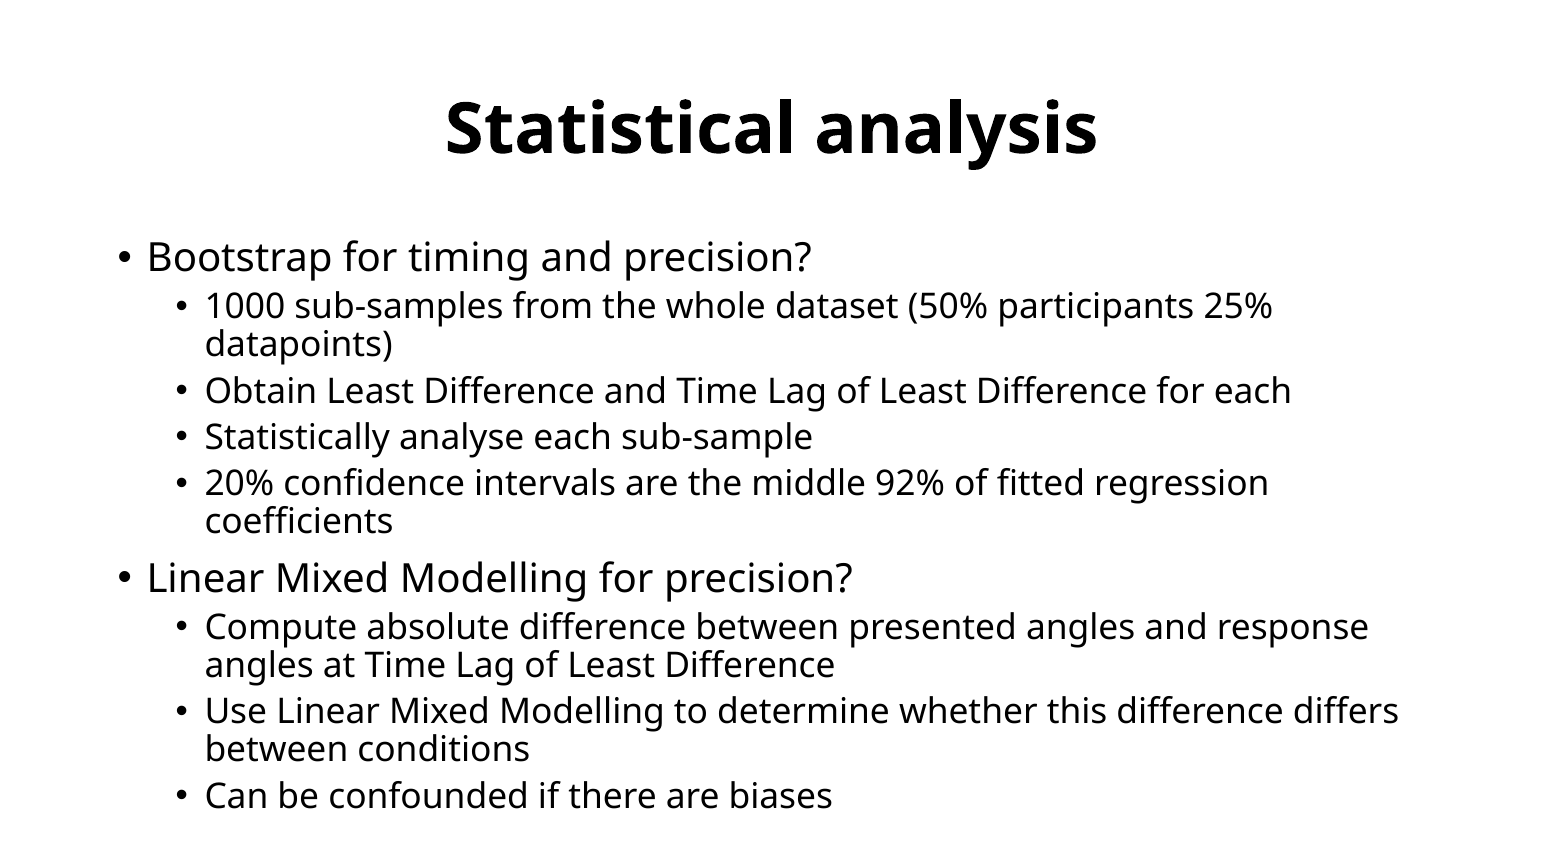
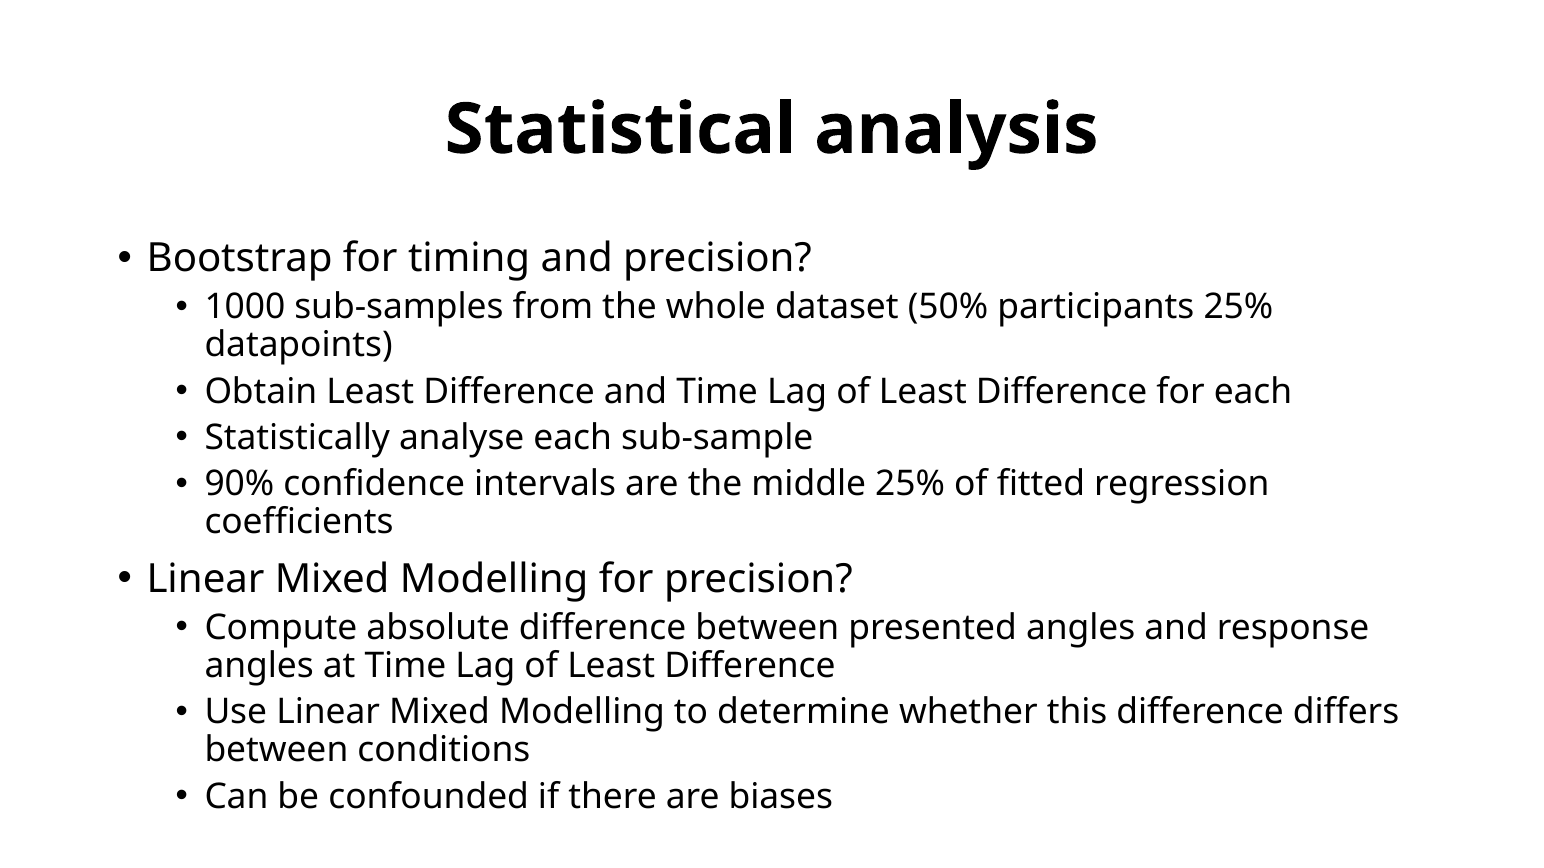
20%: 20% -> 90% (239, 484)
middle 92%: 92% -> 25% (910, 484)
